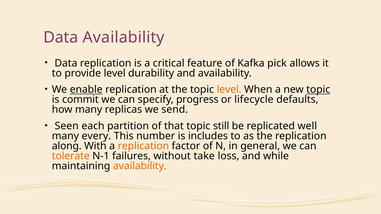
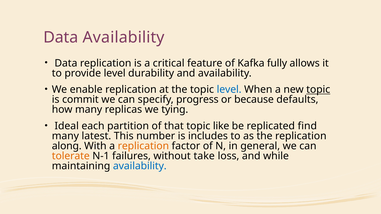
pick: pick -> fully (277, 63)
enable underline: present -> none (86, 90)
level colour: orange -> blue (229, 90)
lifecycle: lifecycle -> because (254, 100)
send: send -> tying (175, 110)
Seen: Seen -> Ideal (67, 126)
still: still -> like (221, 126)
well: well -> find (307, 126)
every: every -> latest (96, 136)
availability colour: orange -> blue (140, 166)
